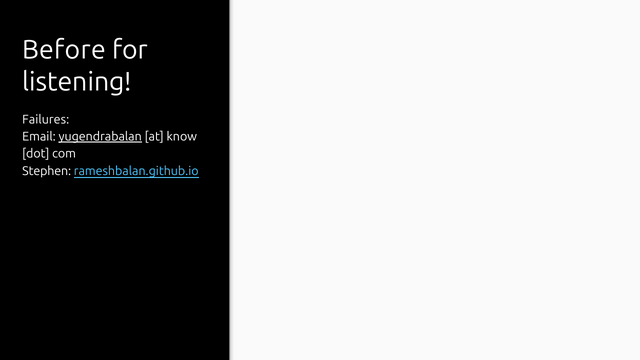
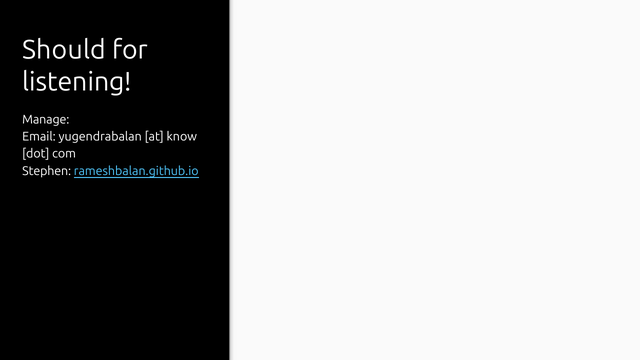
Before: Before -> Should (64, 50)
Failures: Failures -> Manage (46, 120)
yugendrabalan underline: present -> none (100, 137)
